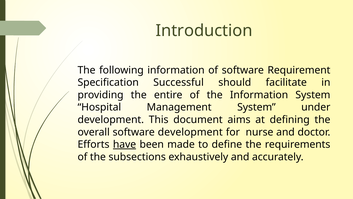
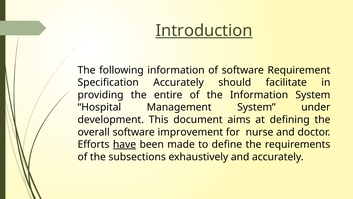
Introduction underline: none -> present (204, 30)
Specification Successful: Successful -> Accurately (179, 82)
software development: development -> improvement (190, 132)
